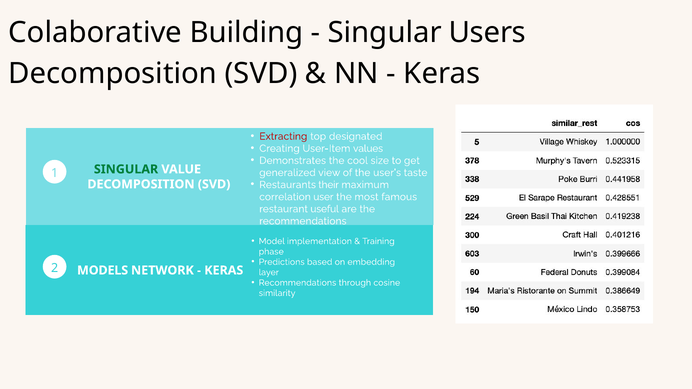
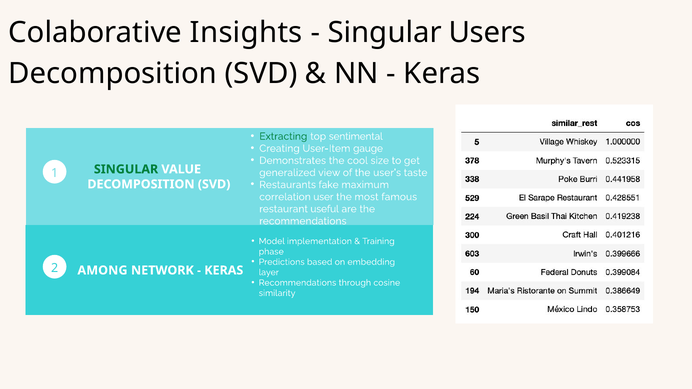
Building: Building -> Insights (246, 33)
Extracting colour: red -> green (283, 136)
designated: designated -> sentimental (356, 136)
values: values -> gauge (368, 149)
their: their -> fake (329, 185)
MODELS: MODELS -> AMONG (102, 271)
